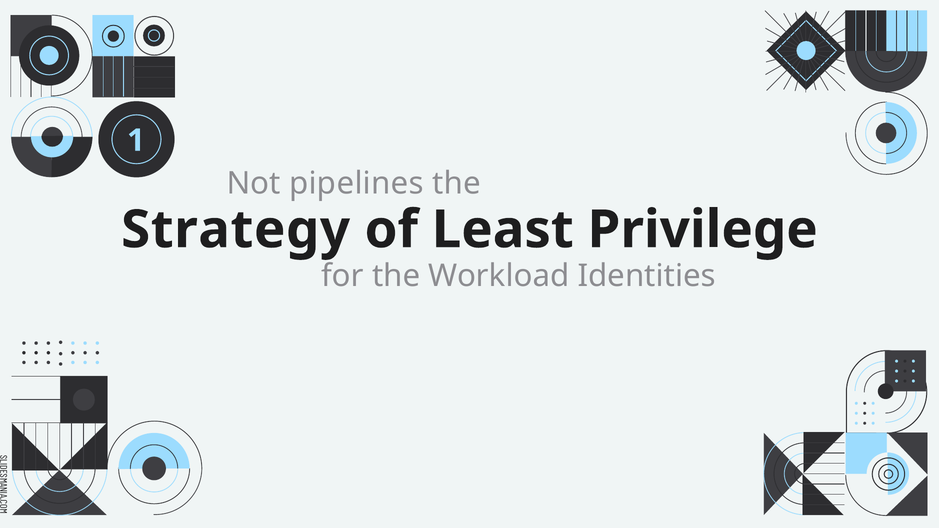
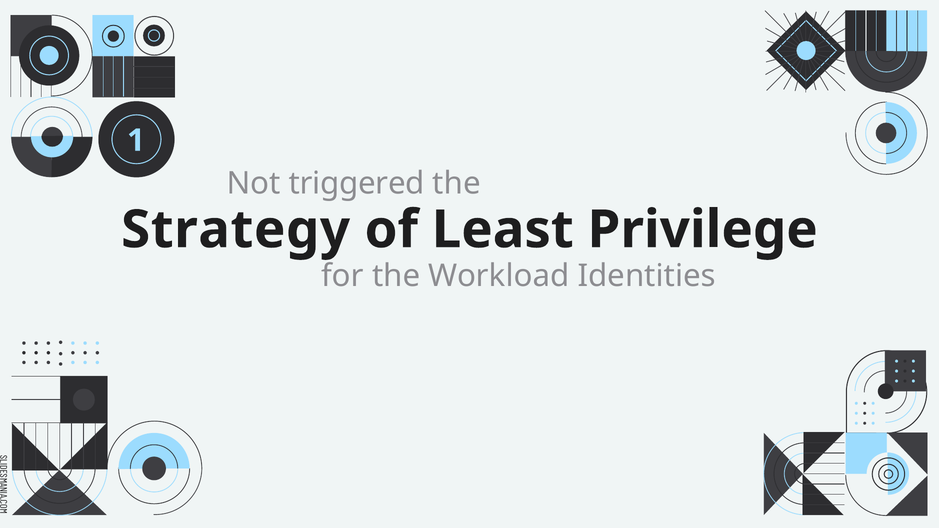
pipelines: pipelines -> triggered (357, 184)
